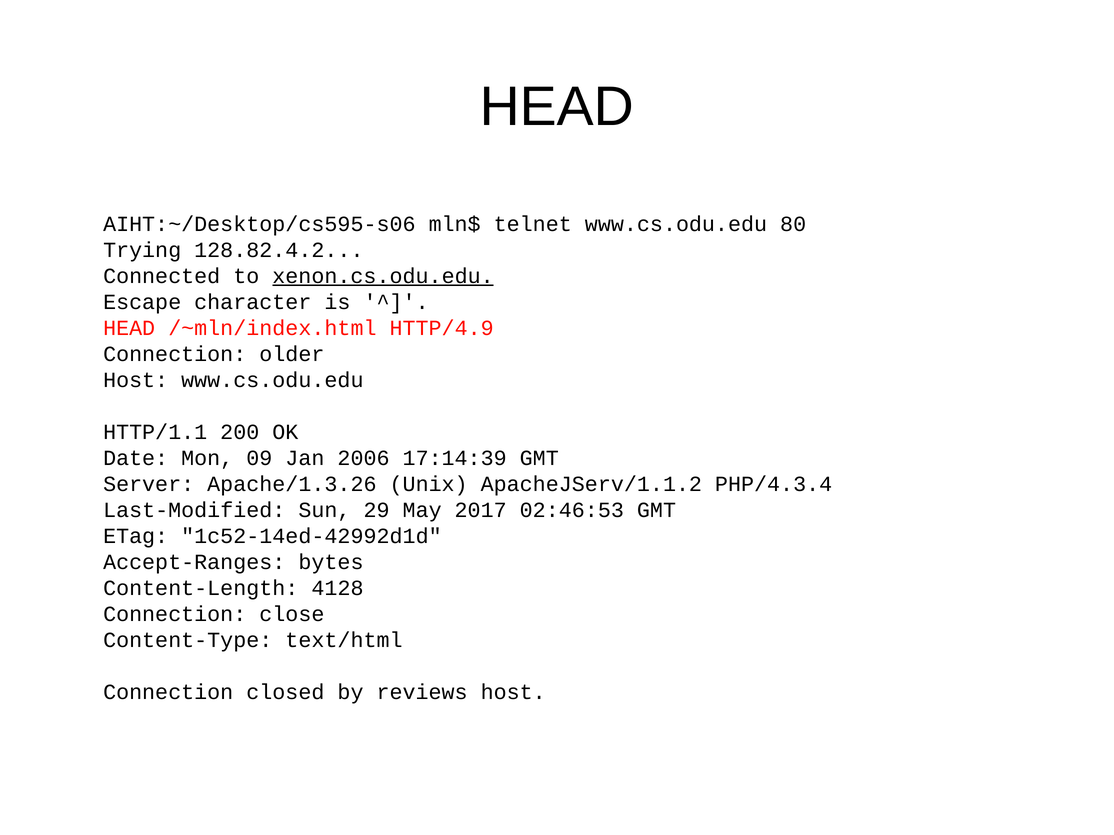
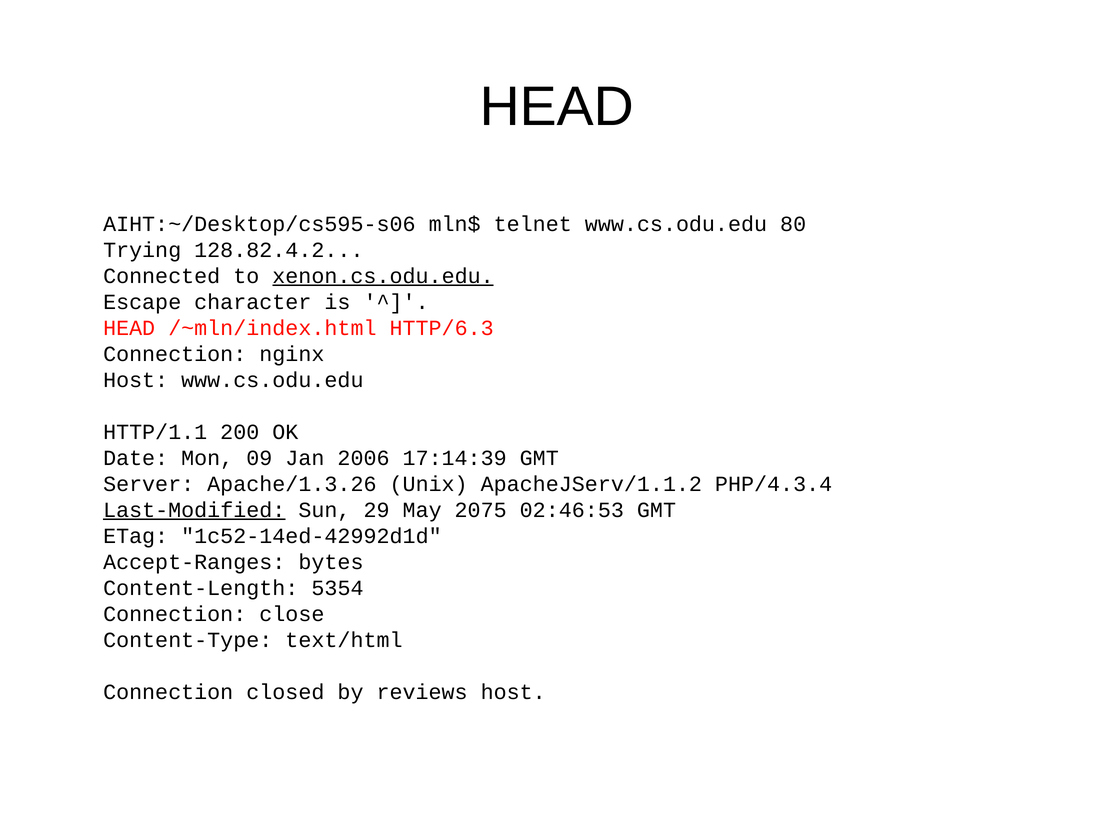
HTTP/4.9: HTTP/4.9 -> HTTP/6.3 (442, 328)
older: older -> nginx (292, 354)
Last-Modified underline: none -> present (194, 510)
2017: 2017 -> 2075 (481, 510)
4128: 4128 -> 5354 (337, 588)
